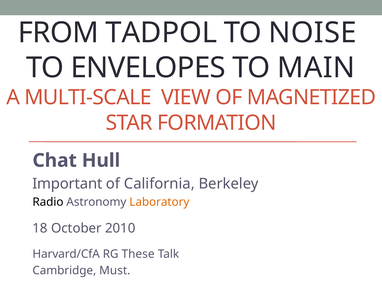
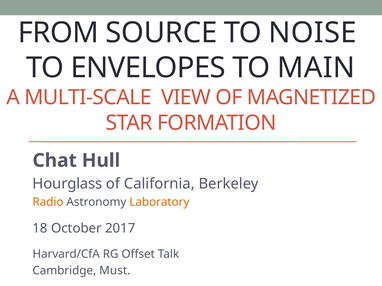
TADPOL: TADPOL -> SOURCE (161, 33)
Important: Important -> Hourglass (67, 184)
Radio colour: black -> orange (48, 202)
2010: 2010 -> 2017 (120, 229)
These: These -> Offset (138, 254)
